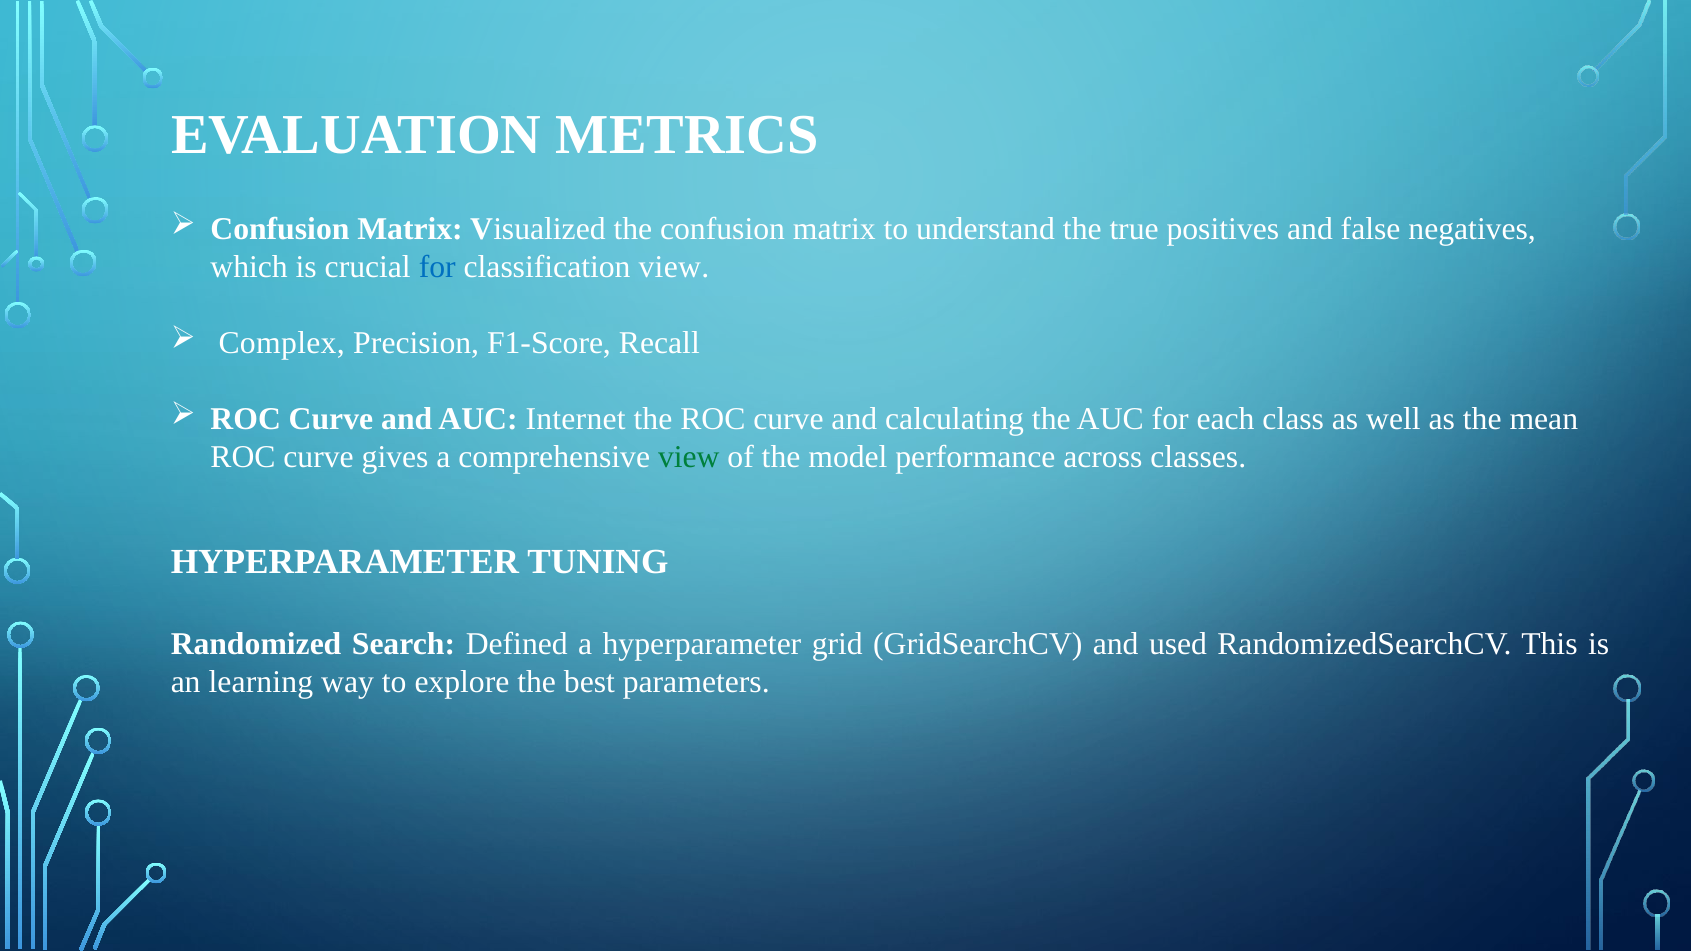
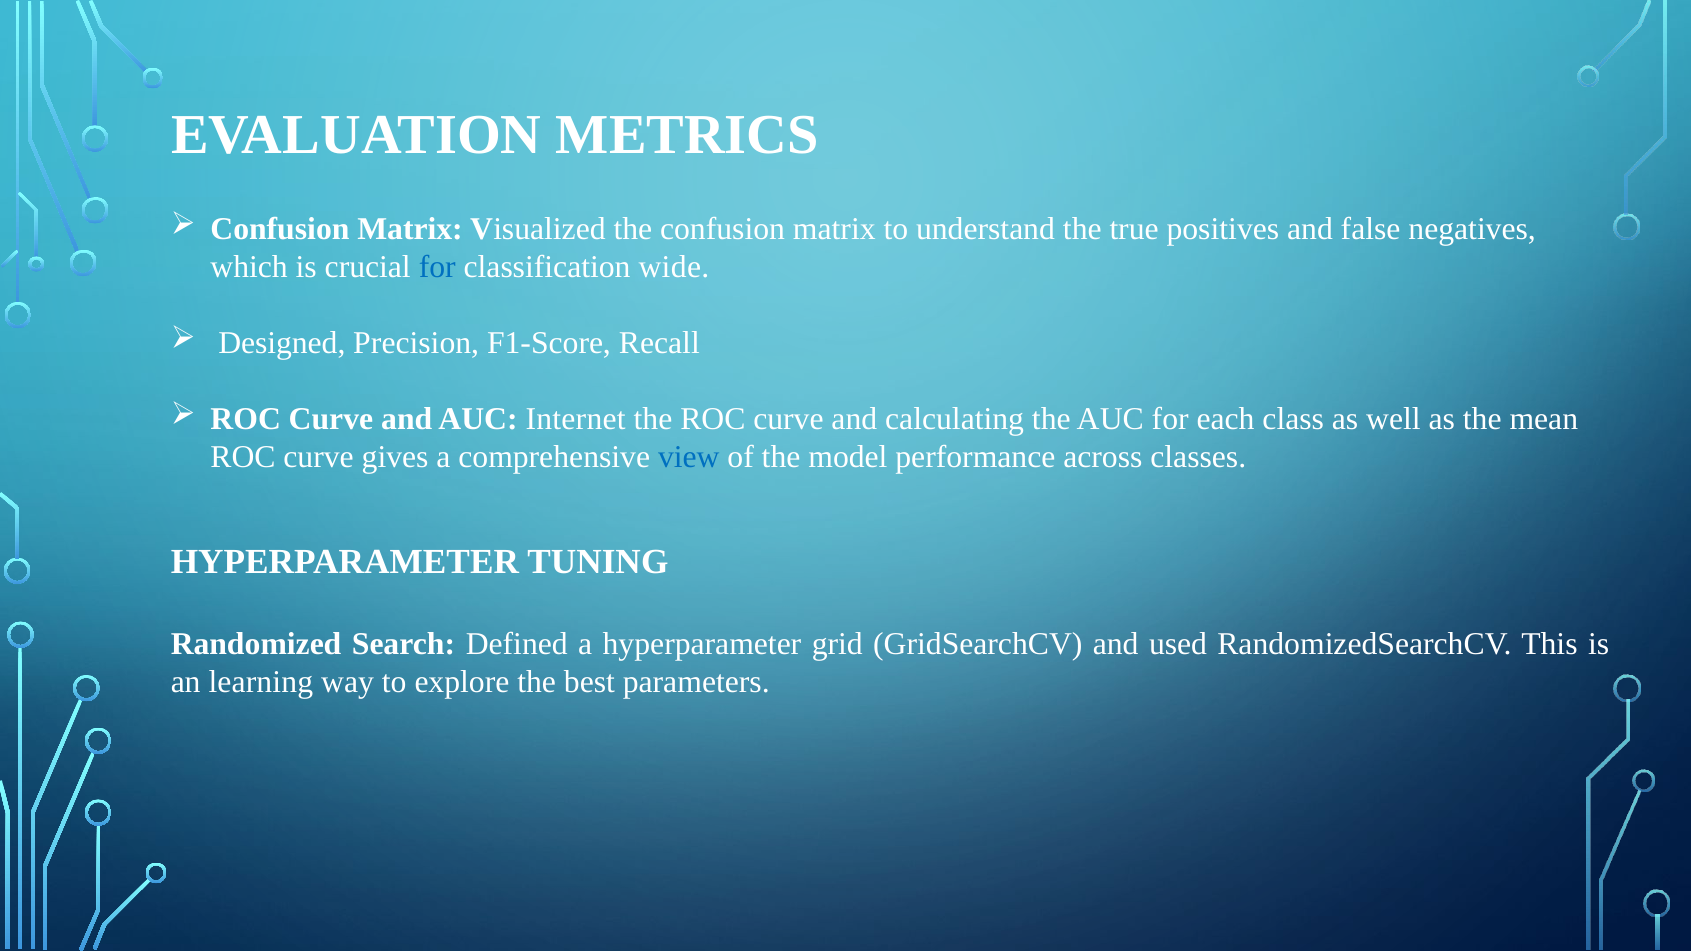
classification view: view -> wide (674, 267)
Complex: Complex -> Designed (282, 343)
view colour: green -> blue (689, 457)
